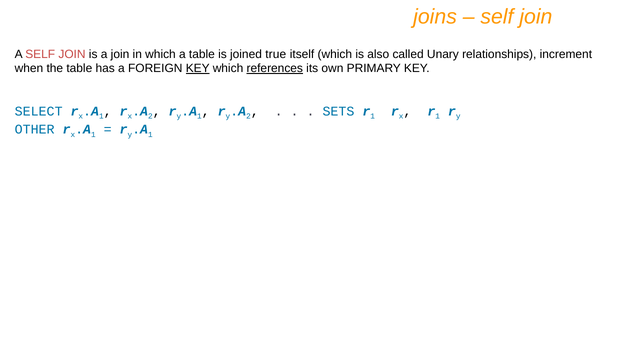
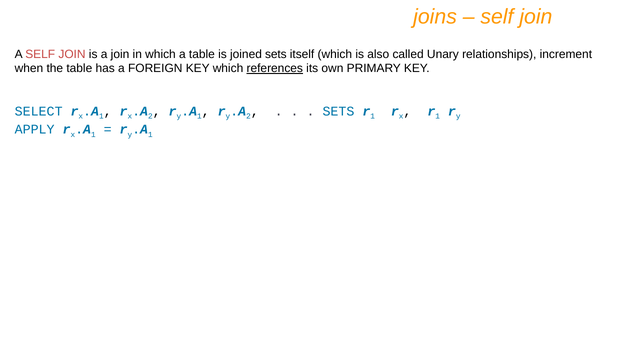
joined true: true -> sets (276, 54)
KEY underline: present -> none (198, 68)
OTHER: OTHER -> APPLY (35, 129)
